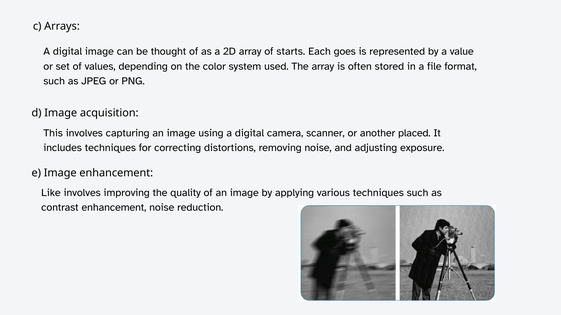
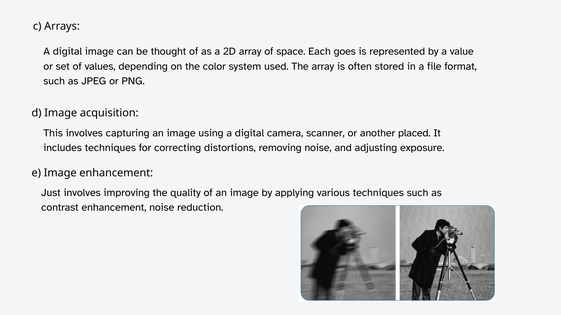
starts: starts -> space (291, 52)
Like: Like -> Just (51, 193)
